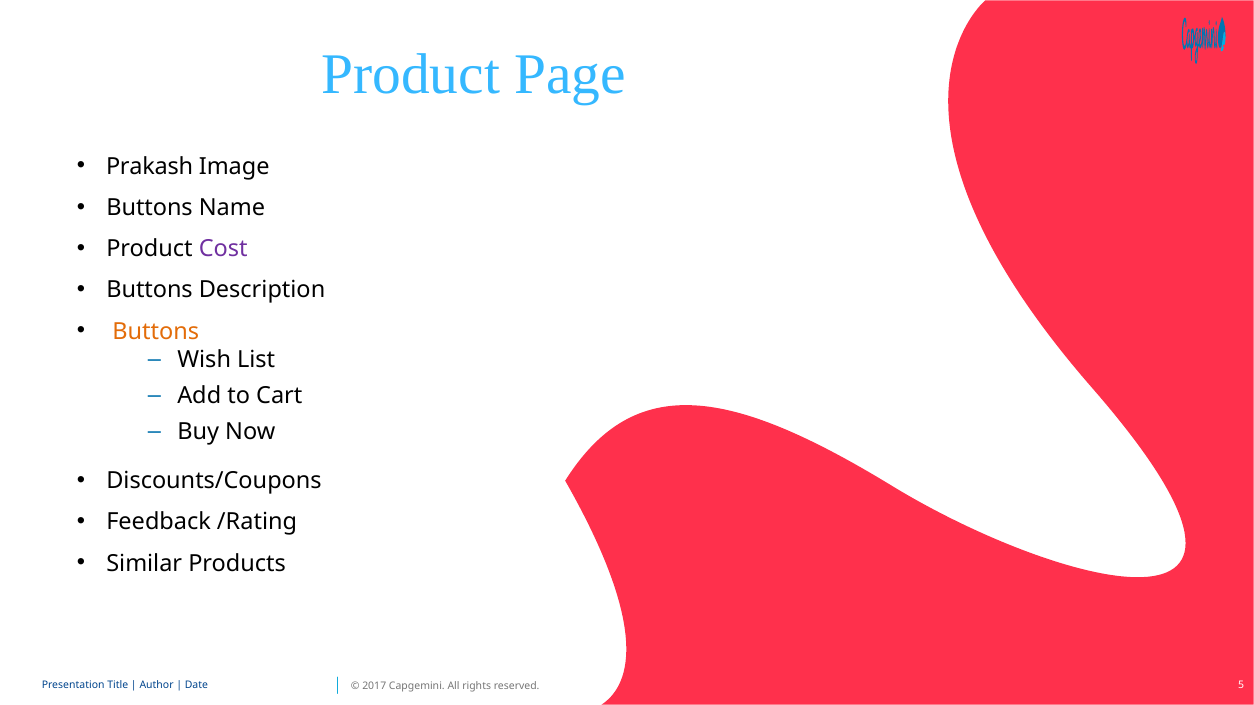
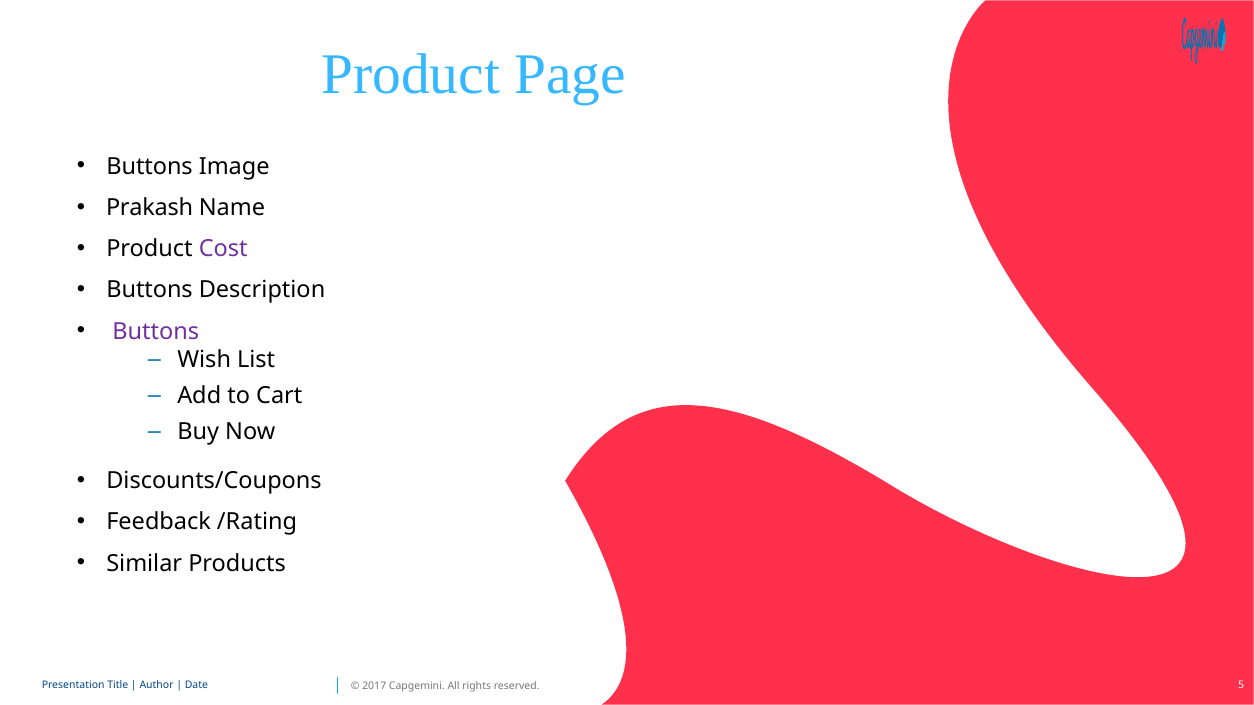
Prakash: Prakash -> Buttons (150, 166)
Buttons: Buttons -> Prakash (150, 208)
Buttons colour: orange -> purple (156, 332)
